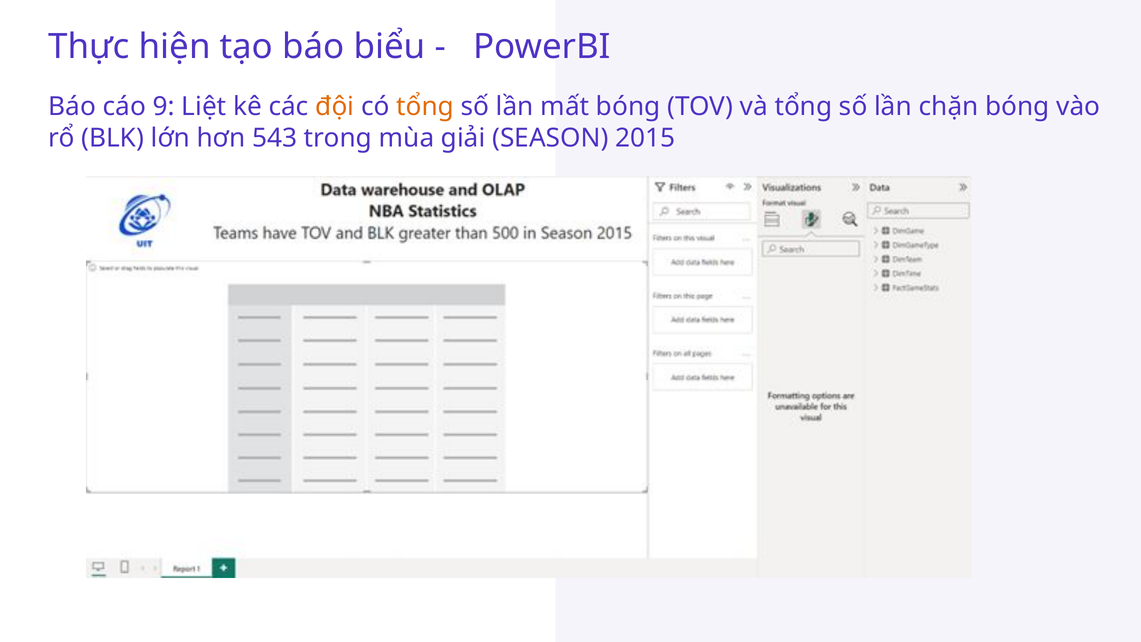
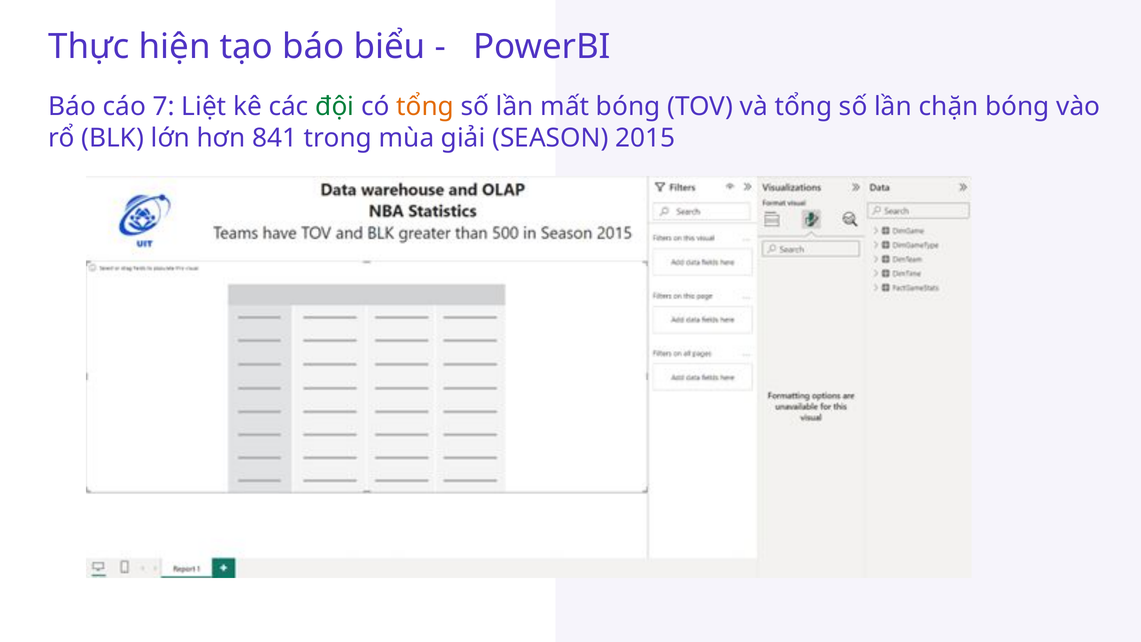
9: 9 -> 7 (164, 107)
đội colour: orange -> green (335, 107)
543: 543 -> 841 (275, 138)
